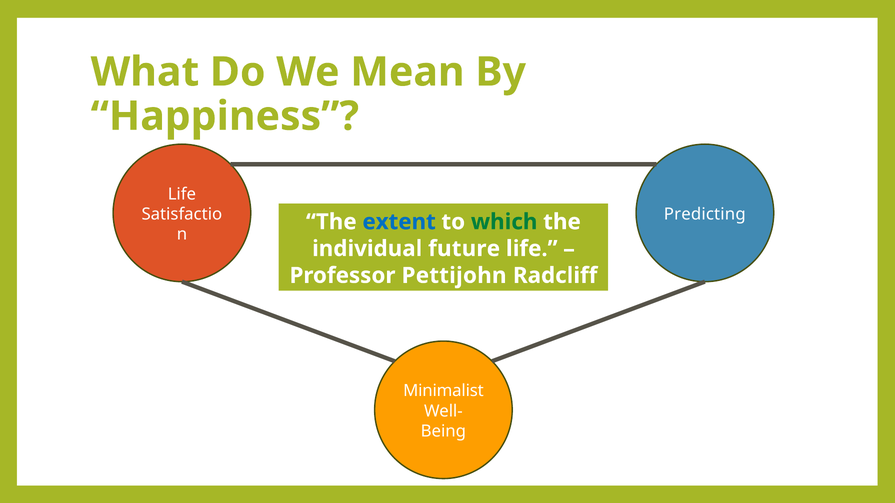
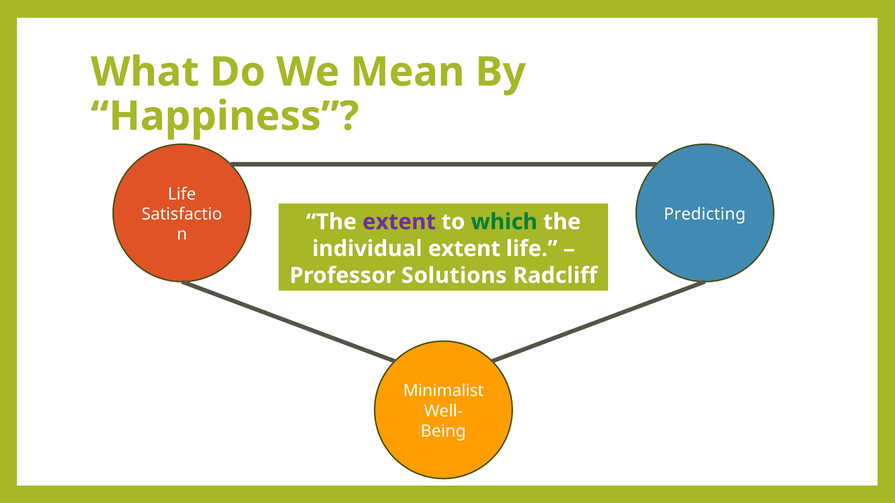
extent colour: blue -> purple (399, 222)
individual future: future -> extent (464, 249)
Pettijohn: Pettijohn -> Solutions (454, 276)
